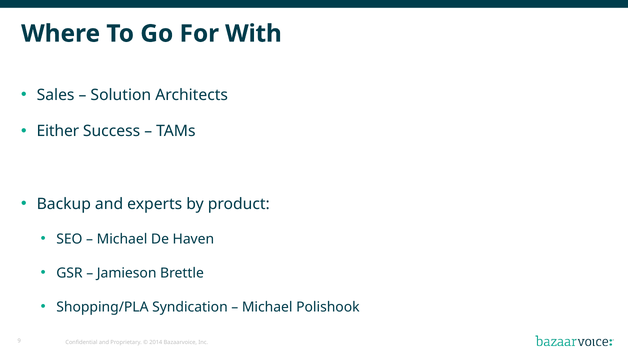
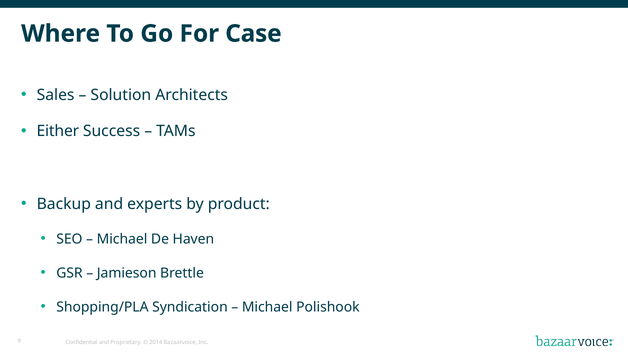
With: With -> Case (253, 34)
